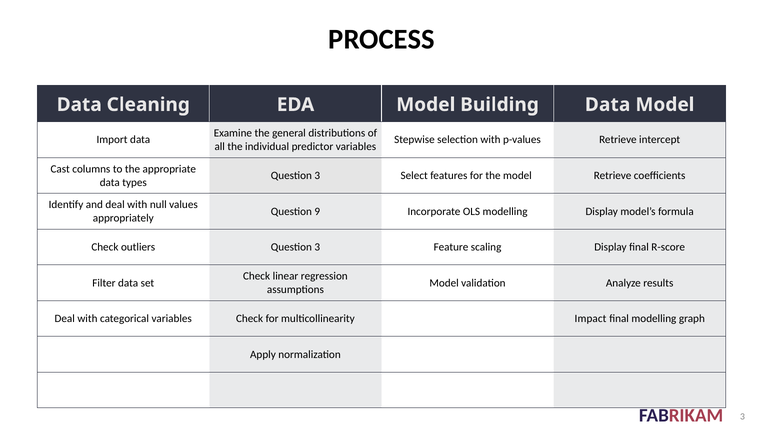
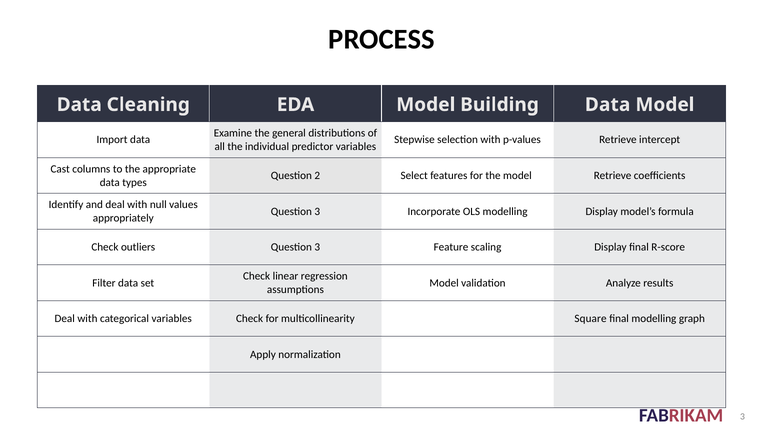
3: 3 -> 2 (317, 176)
9: 9 -> 3 (317, 212)
Impact: Impact -> Square (591, 319)
